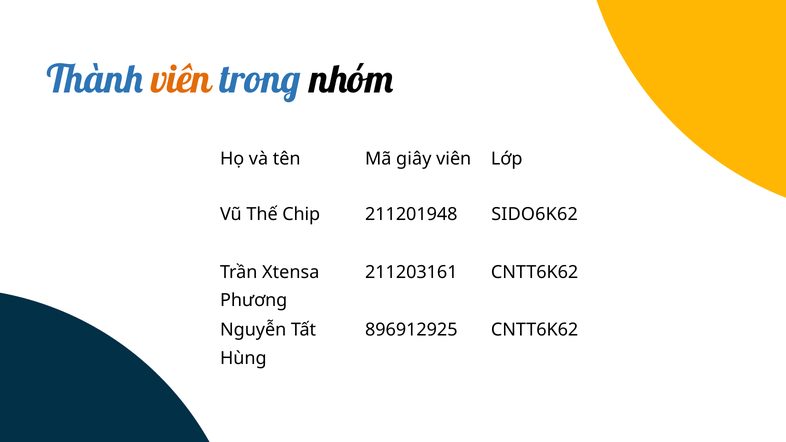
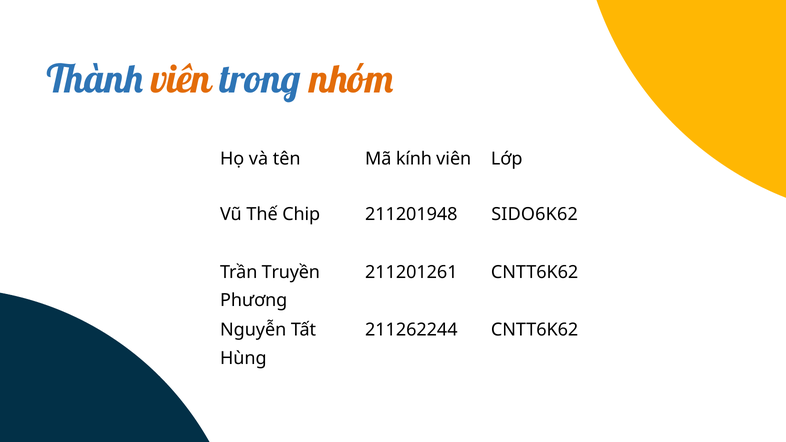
nhóm colour: black -> orange (351, 80)
giây: giây -> kính (414, 159)
Xtensa: Xtensa -> Truyền (291, 272)
211203161: 211203161 -> 211201261 (411, 272)
896912925: 896912925 -> 211262244 (411, 330)
